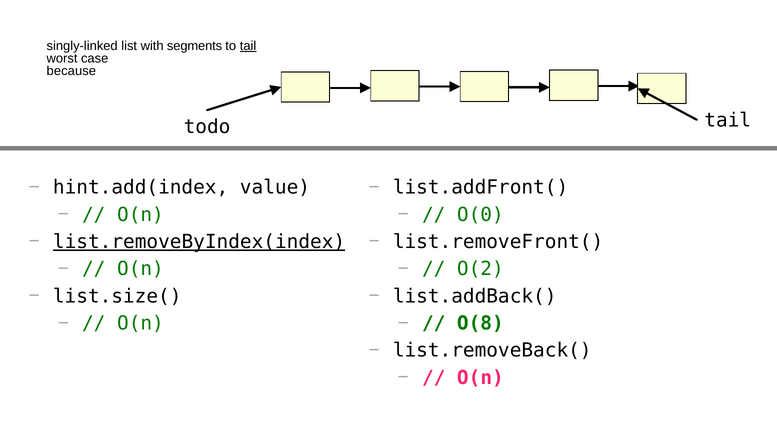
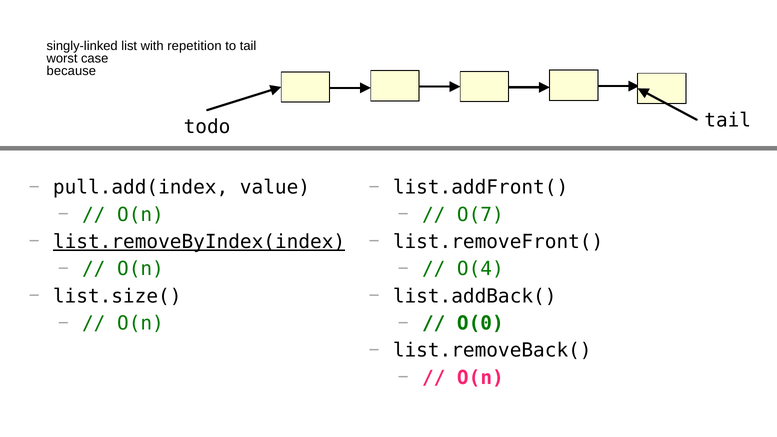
segments: segments -> repetition (194, 46)
tail underline: present -> none (248, 46)
hint.add(index: hint.add(index -> pull.add(index (141, 187)
O(0: O(0 -> O(7 (480, 215)
O(2: O(2 -> O(4 (480, 269)
O(8: O(8 -> O(0 (480, 323)
